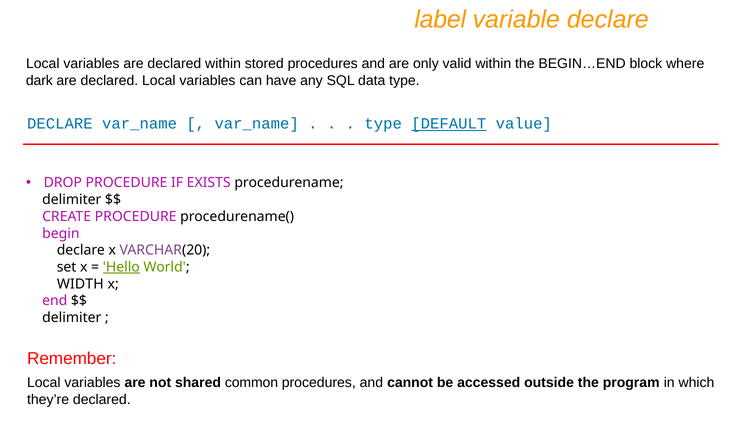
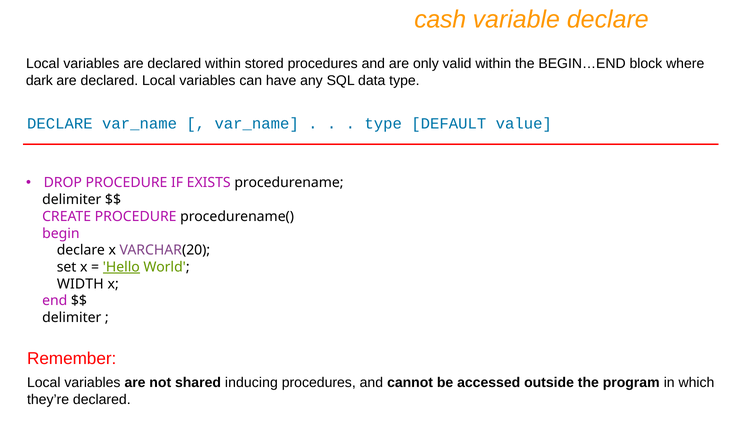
label: label -> cash (440, 19)
DEFAULT underline: present -> none (449, 124)
common: common -> inducing (251, 382)
